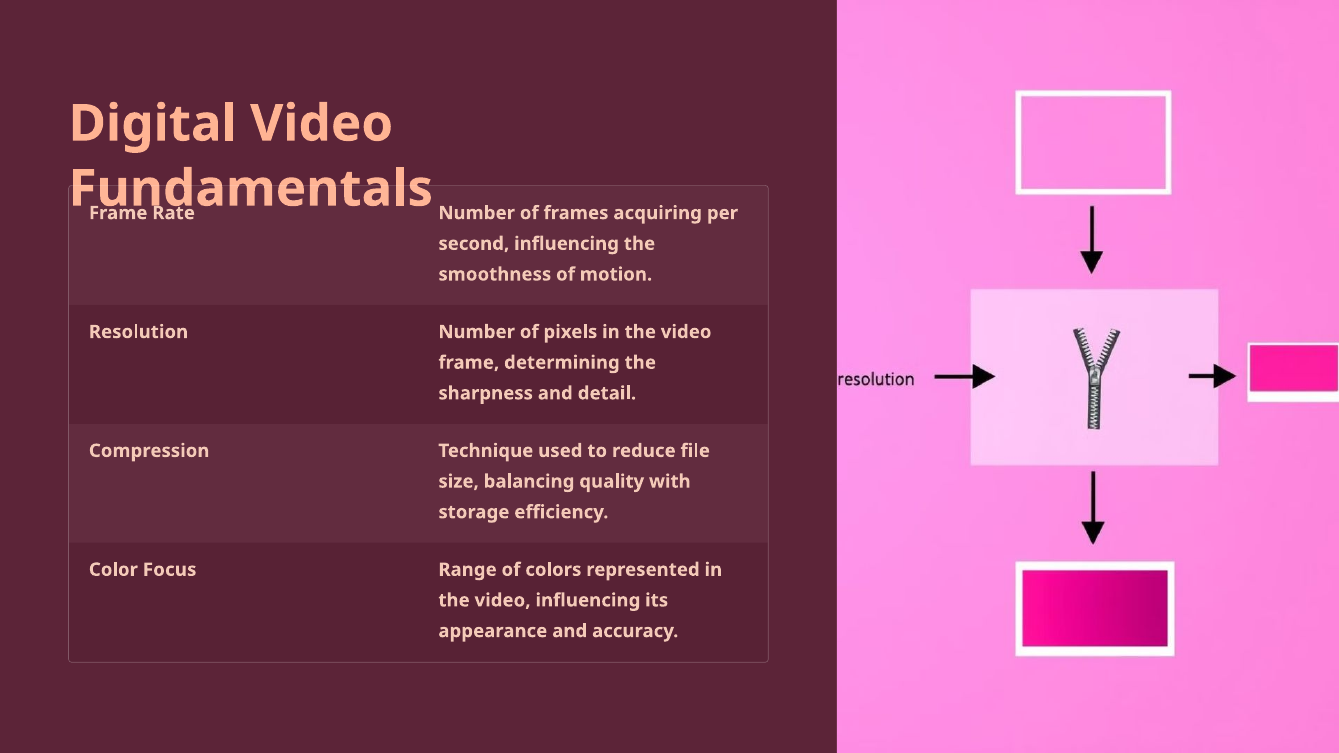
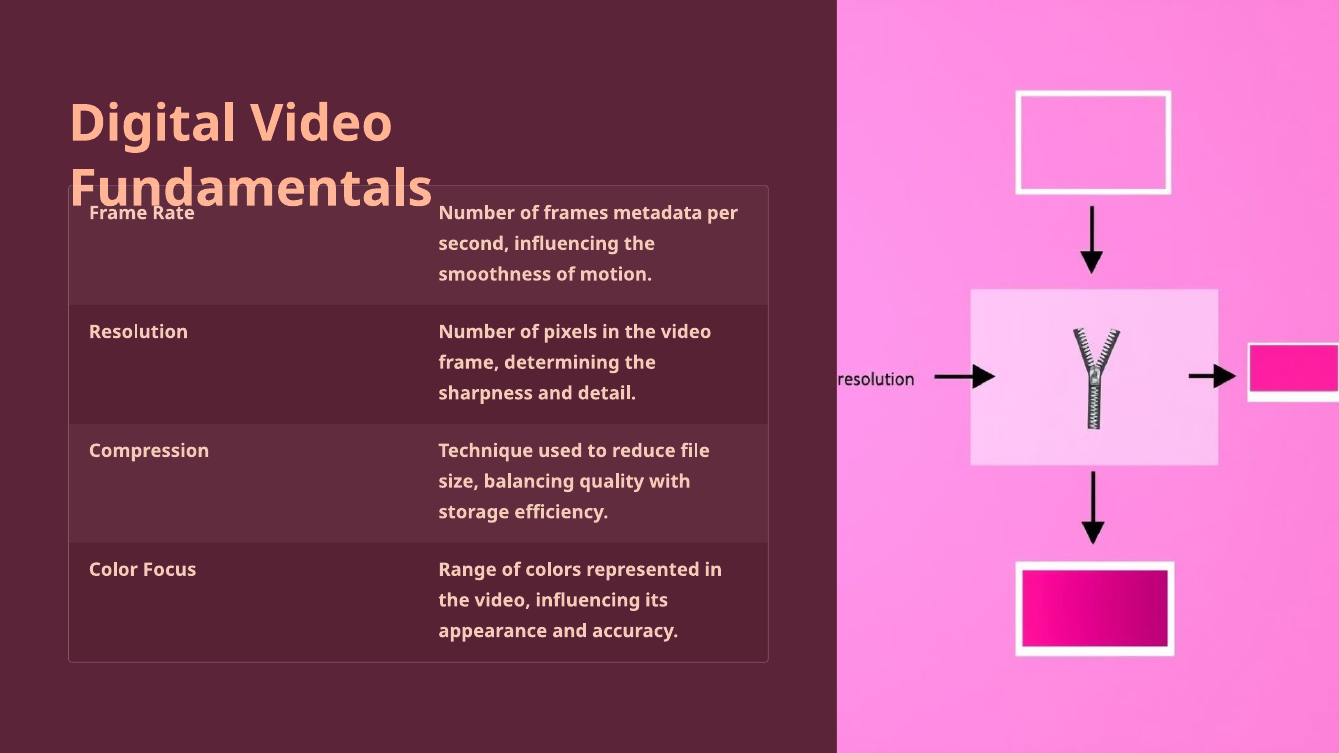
acquiring: acquiring -> metadata (658, 213)
